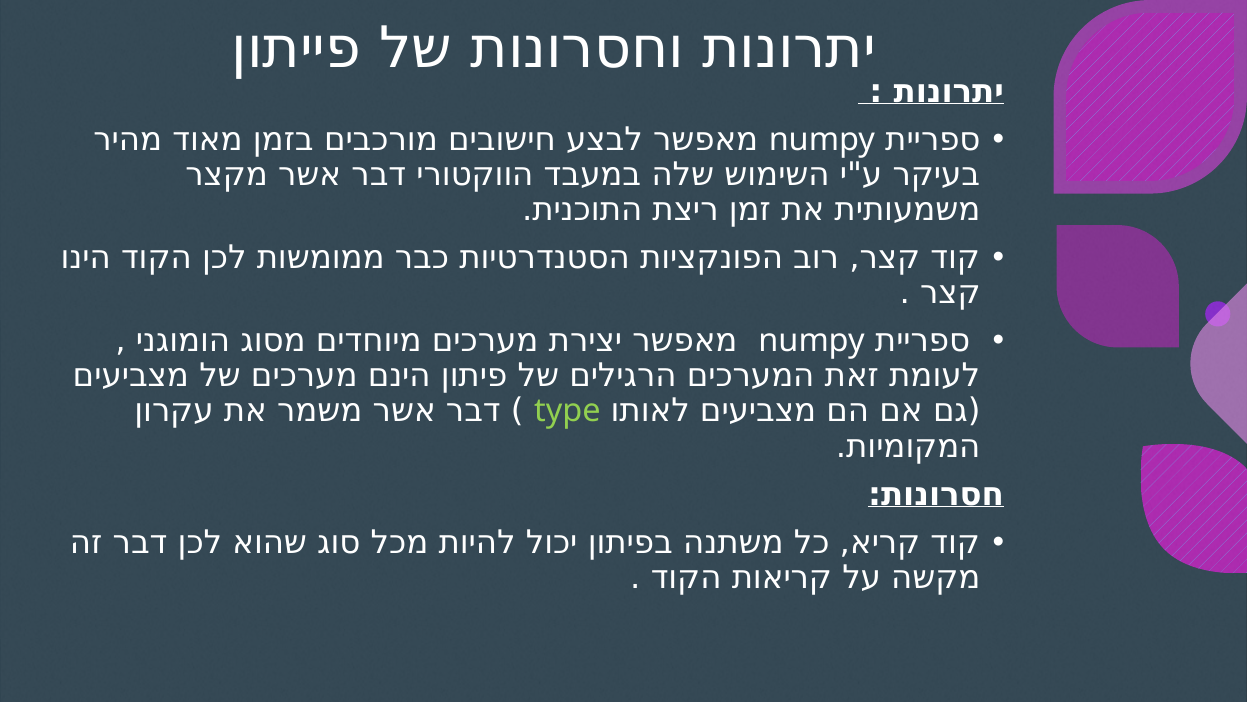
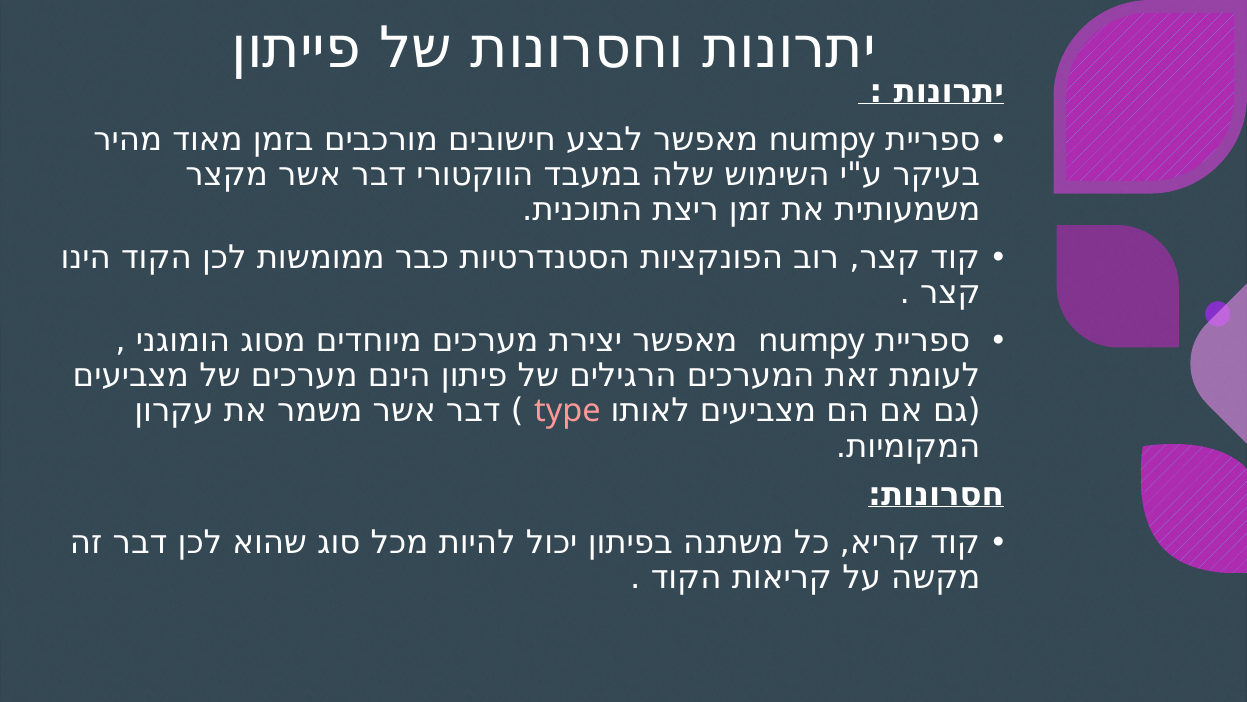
type colour: light green -> pink (567, 411)
